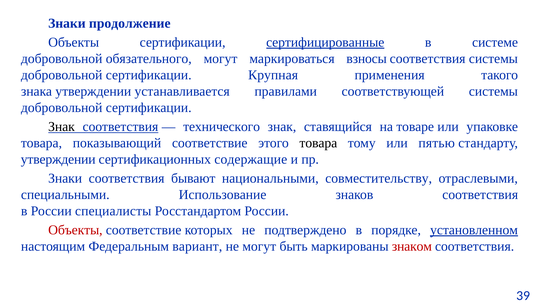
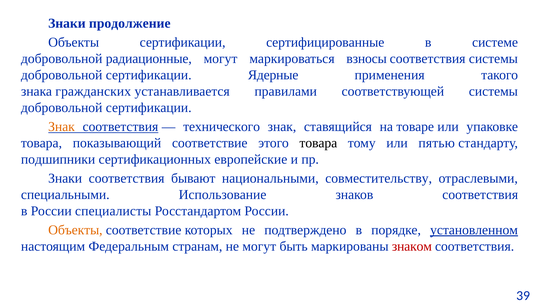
сертифицированные underline: present -> none (325, 42)
обязательного: обязательного -> радиационные (149, 59)
Крупная: Крупная -> Ядерные (273, 75)
знака утверждении: утверждении -> гражданских (93, 91)
Знак colour: black -> orange (62, 127)
утверждении: утверждении -> подшипники (58, 159)
содержащие: содержащие -> европейские (251, 159)
Объекты colour: red -> orange (75, 230)
вариант: вариант -> странам (197, 246)
